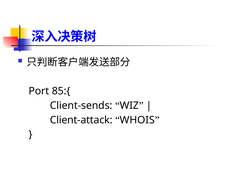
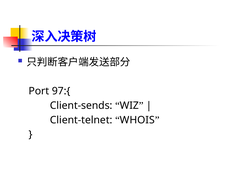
85:{: 85:{ -> 97:{ (61, 91)
Client-attack: Client-attack -> Client-telnet (81, 120)
